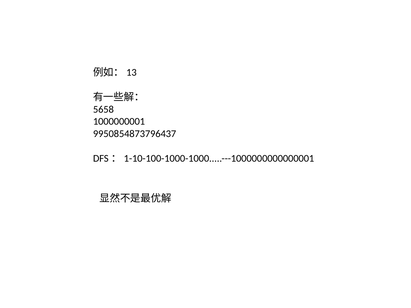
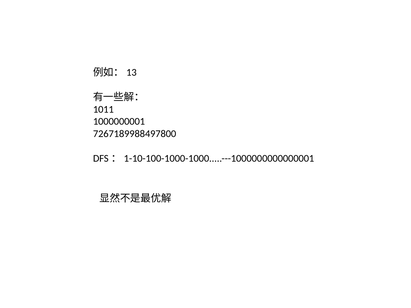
5658: 5658 -> 1011 (103, 109)
9950854873796437: 9950854873796437 -> 7267189988497800 (135, 134)
